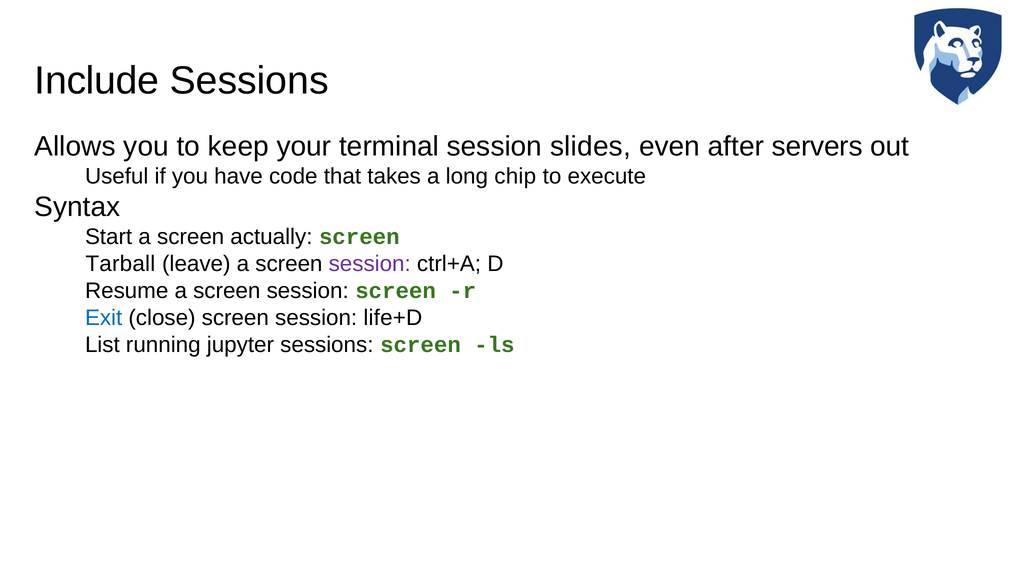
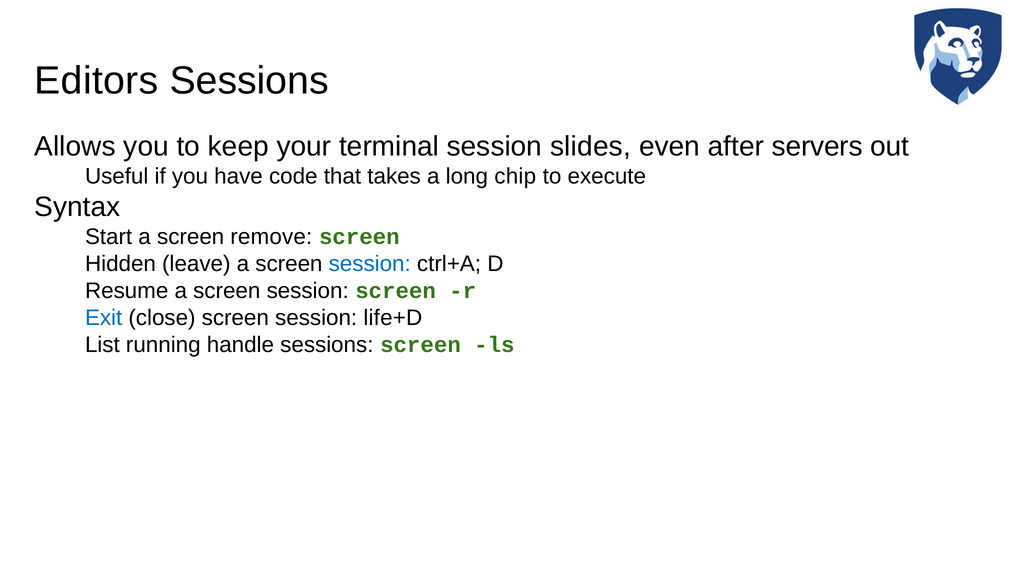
Include: Include -> Editors (96, 81)
actually: actually -> remove (271, 237)
Tarball: Tarball -> Hidden (120, 264)
session colour: purple -> blue (370, 264)
jupyter: jupyter -> handle (240, 345)
